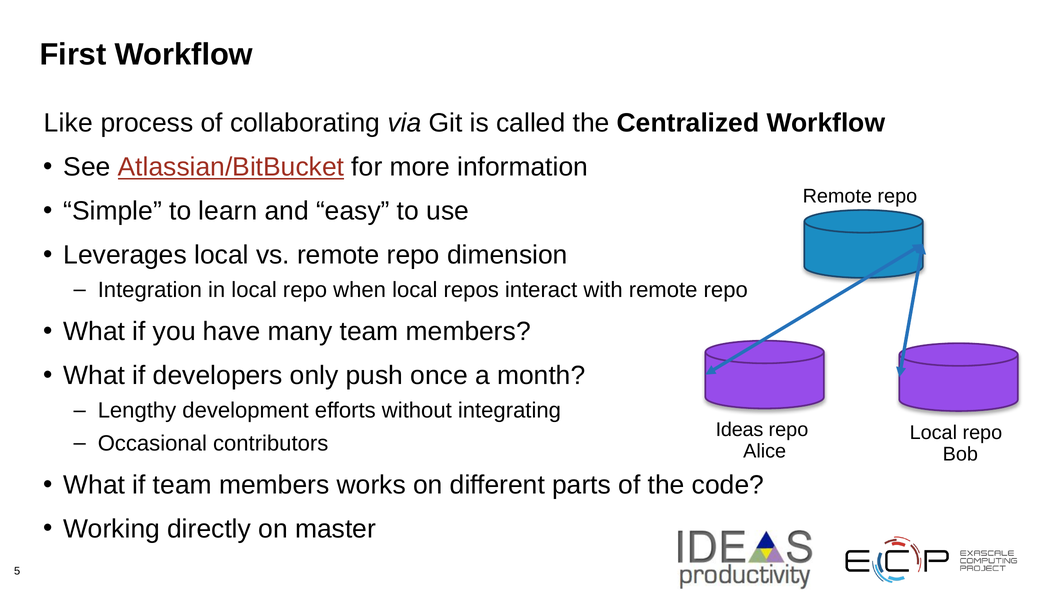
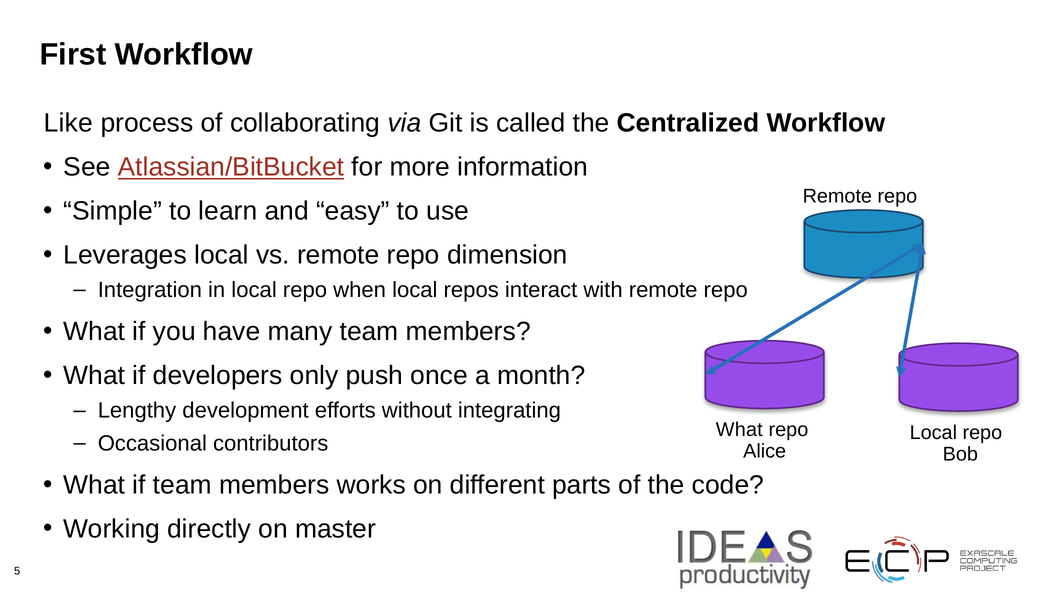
Ideas: Ideas -> What (739, 430)
